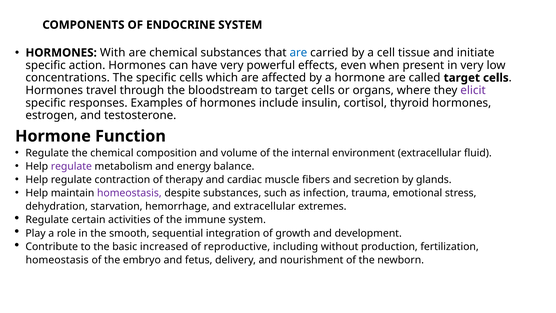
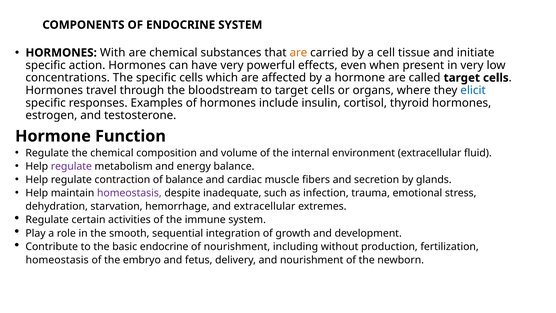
are colour: blue -> orange (298, 53)
elicit colour: purple -> blue (473, 90)
of therapy: therapy -> balance (184, 180)
despite substances: substances -> inadequate (232, 193)
basic increased: increased -> endocrine (164, 246)
of reproductive: reproductive -> nourishment (237, 246)
